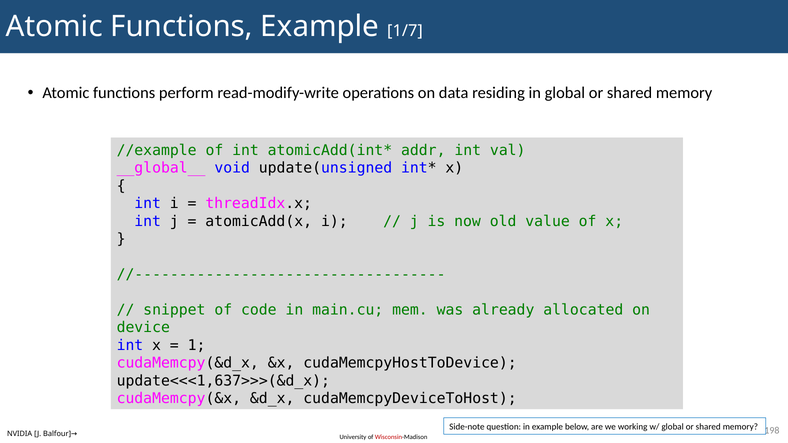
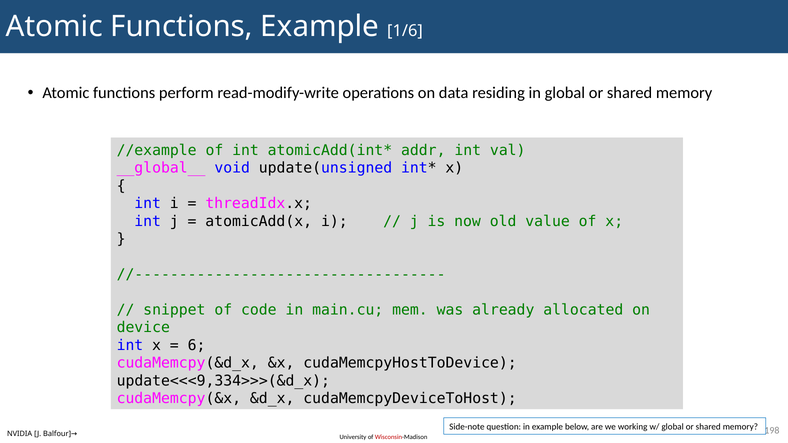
1/7: 1/7 -> 1/6 (405, 31)
1: 1 -> 6 (197, 346)
update<<<1,637>>>(&d_x: update<<<1,637>>>(&d_x -> update<<<9,334>>>(&d_x (223, 381)
